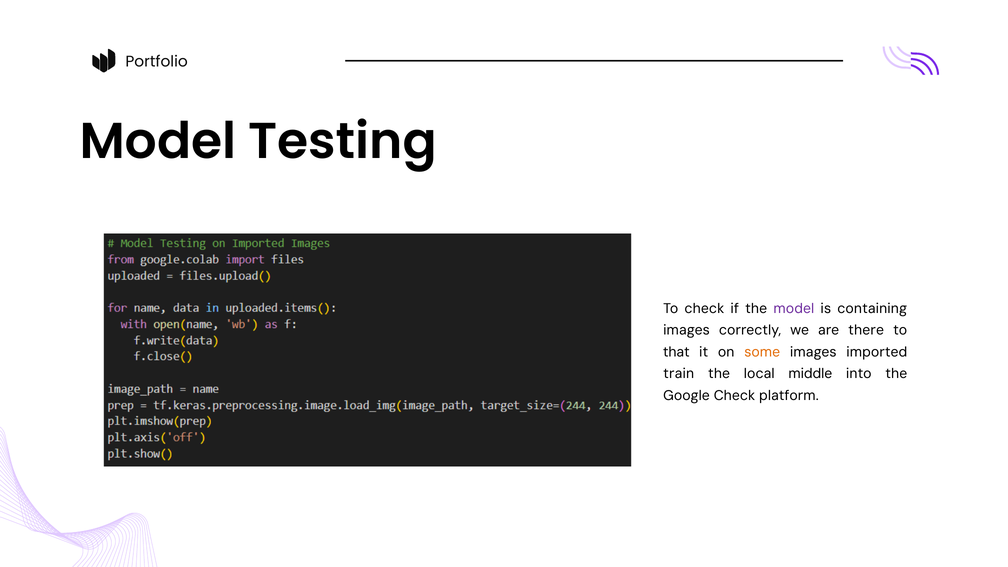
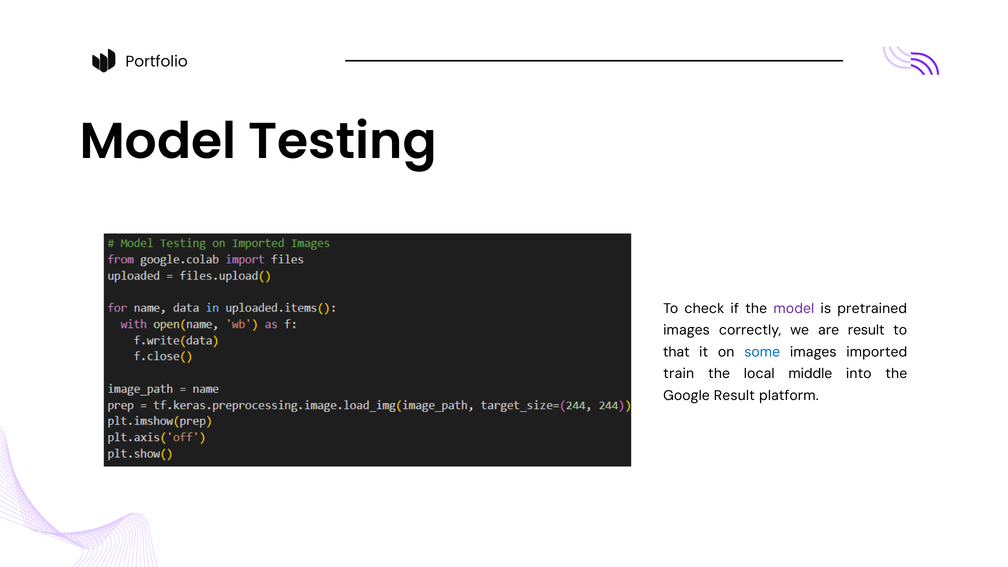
containing: containing -> pretrained (872, 309)
are there: there -> result (866, 330)
some colour: orange -> blue (762, 352)
Google Check: Check -> Result (734, 395)
